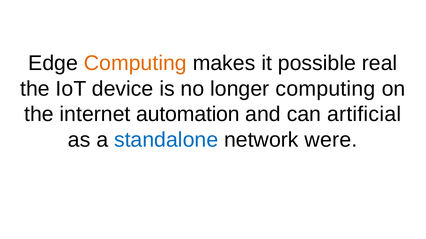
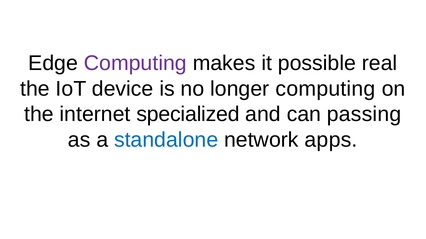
Computing colour: orange -> purple (135, 63)
automation: automation -> specialized (188, 115)
artificial: artificial -> passing (364, 115)
were: were -> apps (331, 140)
